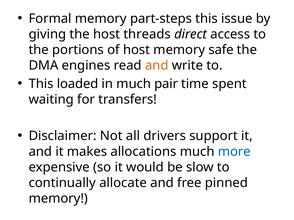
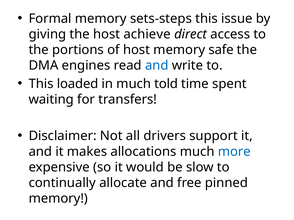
part-steps: part-steps -> sets-steps (161, 19)
threads: threads -> achieve (147, 34)
and colour: orange -> blue (157, 66)
pair: pair -> told (166, 84)
